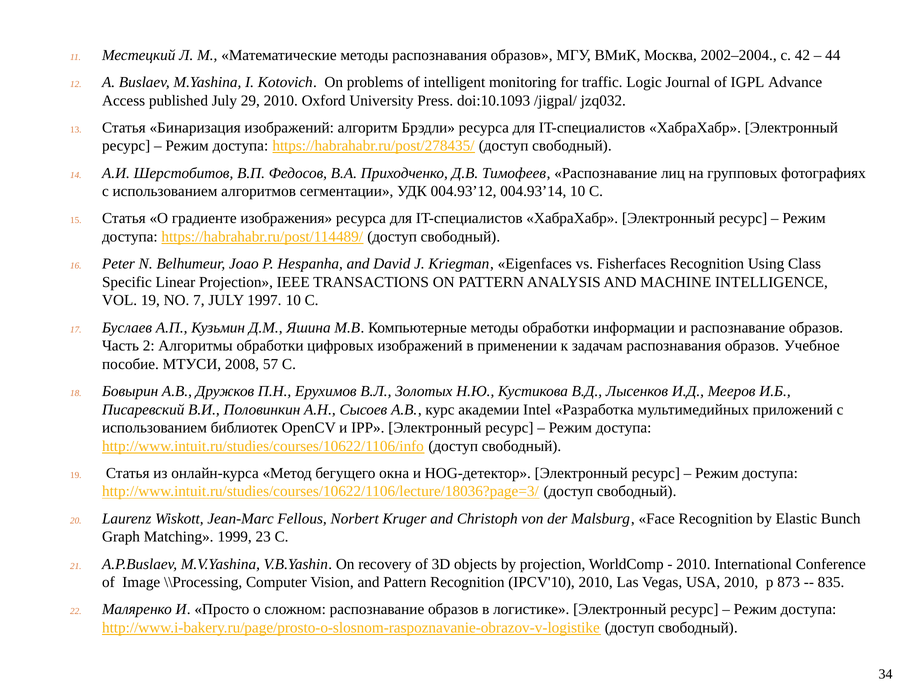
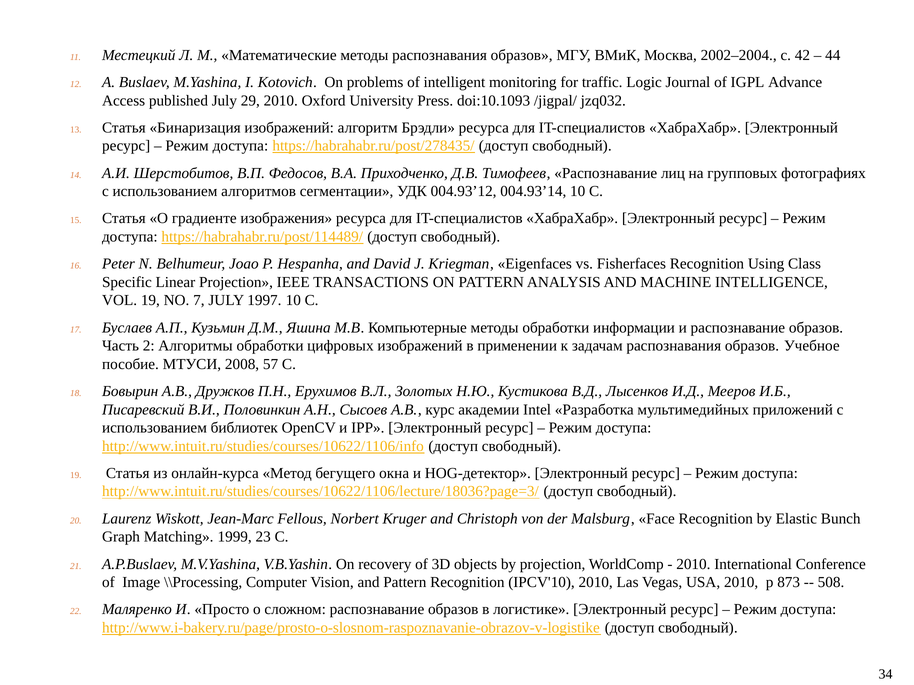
835: 835 -> 508 (831, 583)
